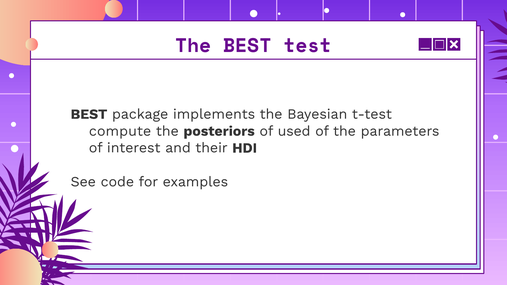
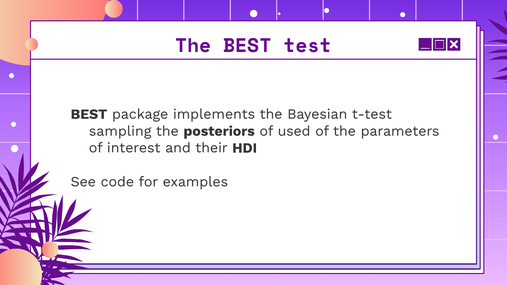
compute: compute -> sampling (120, 131)
